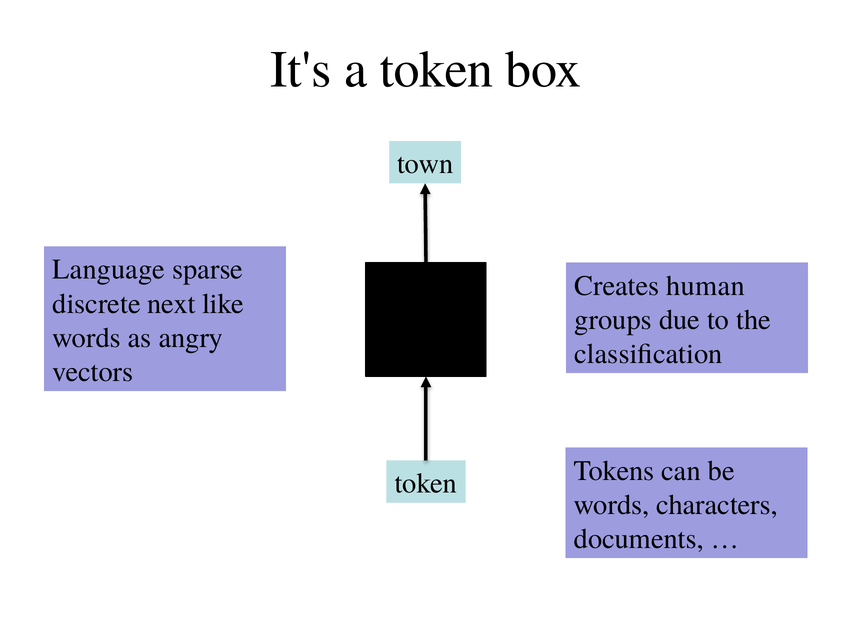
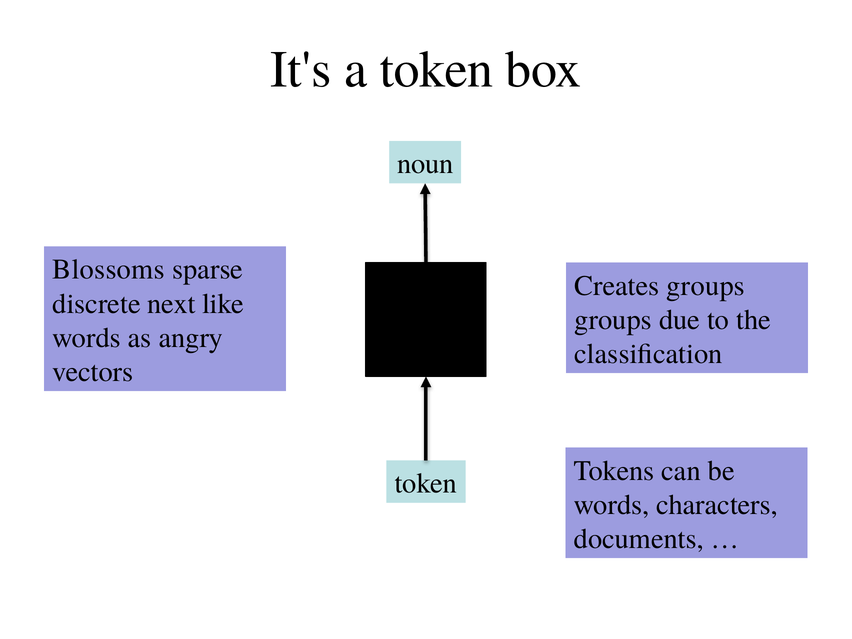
town: town -> noun (425, 164)
Language: Language -> Blossoms (109, 270)
Creates human: human -> groups (706, 286)
